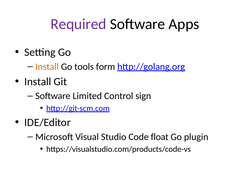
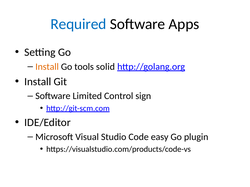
Required colour: purple -> blue (78, 24)
form: form -> solid (105, 67)
float: float -> easy (160, 137)
